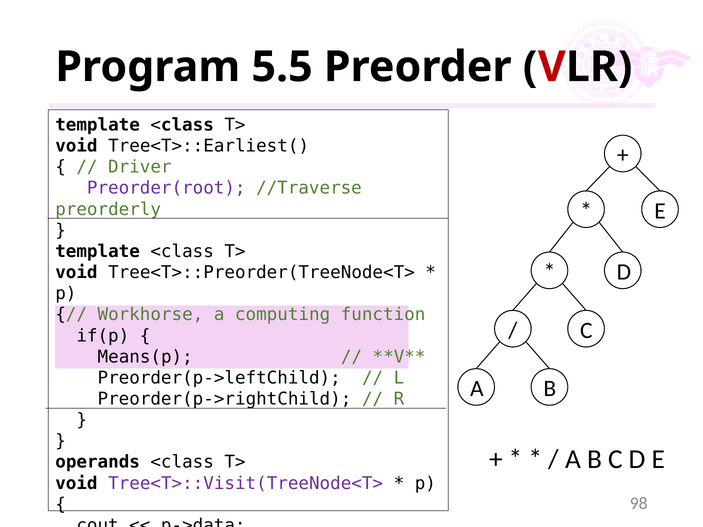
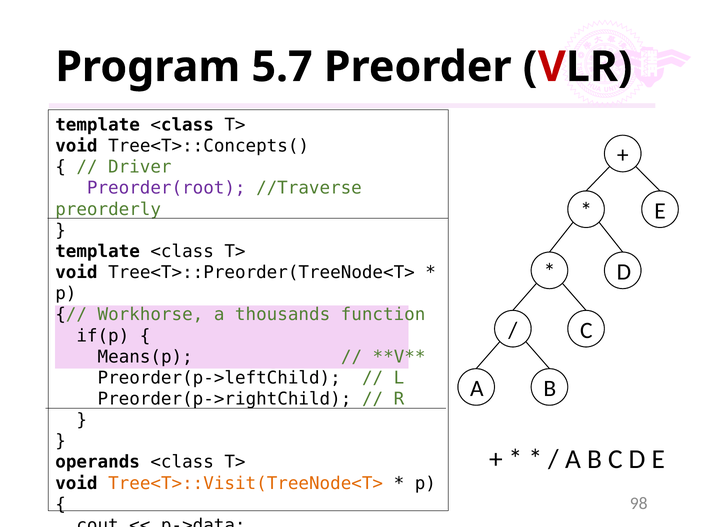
5.5: 5.5 -> 5.7 (282, 67)
Tree<T>::Earliest(: Tree<T>::Earliest( -> Tree<T>::Concepts( (209, 146)
computing: computing -> thousands (283, 315)
Tree<T>::Visit(TreeNode<T> colour: purple -> orange (246, 484)
